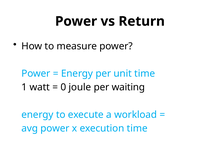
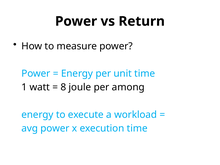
0: 0 -> 8 (63, 87)
waiting: waiting -> among (128, 87)
